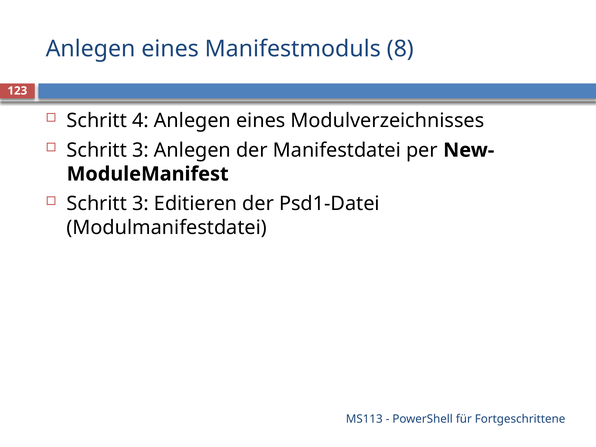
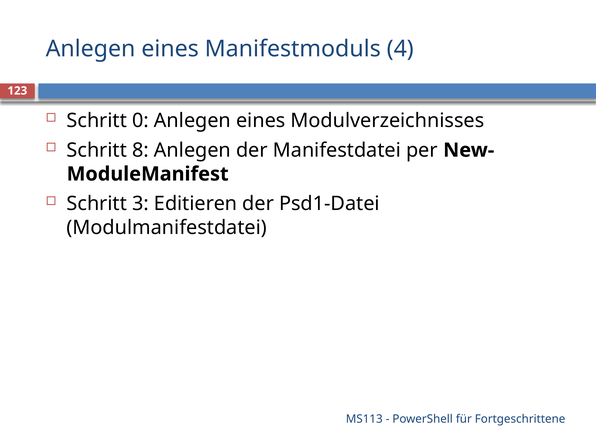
8: 8 -> 4 (400, 49)
4: 4 -> 0 (141, 121)
3: 3 -> 8 (141, 150)
